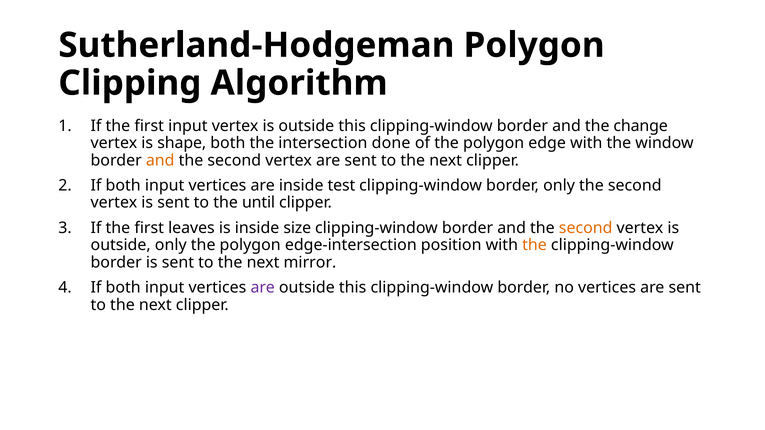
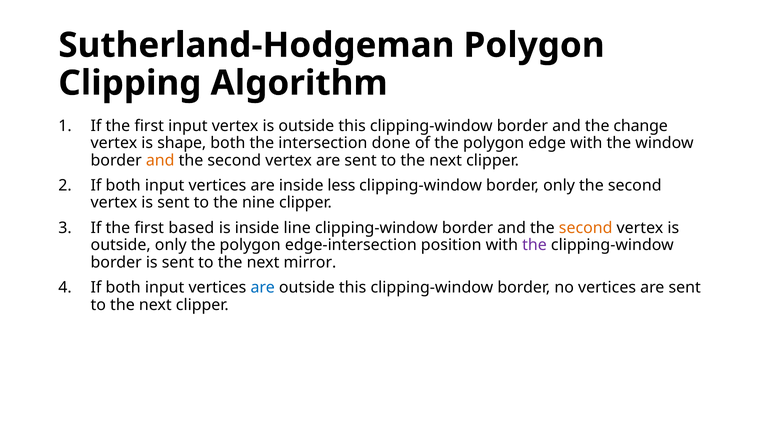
test: test -> less (341, 186)
until: until -> nine (258, 203)
leaves: leaves -> based (191, 228)
size: size -> line (297, 228)
the colour: orange -> purple (534, 245)
are colour: purple -> blue (263, 288)
